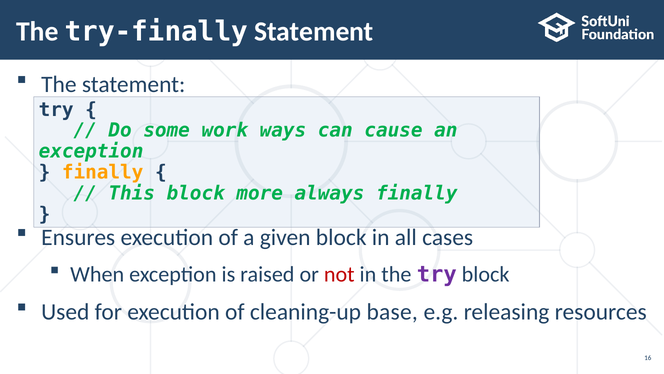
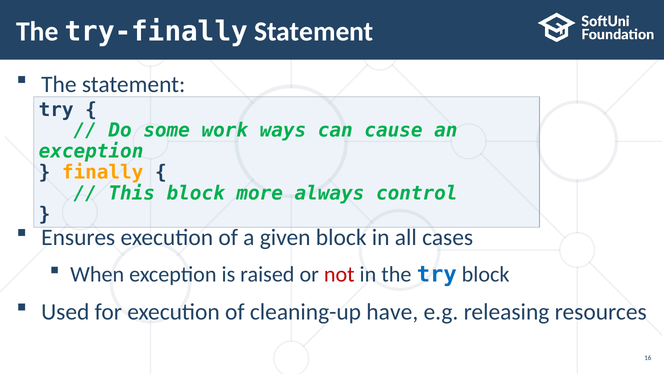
always finally: finally -> control (417, 193)
try colour: purple -> blue (437, 274)
base: base -> have (392, 311)
